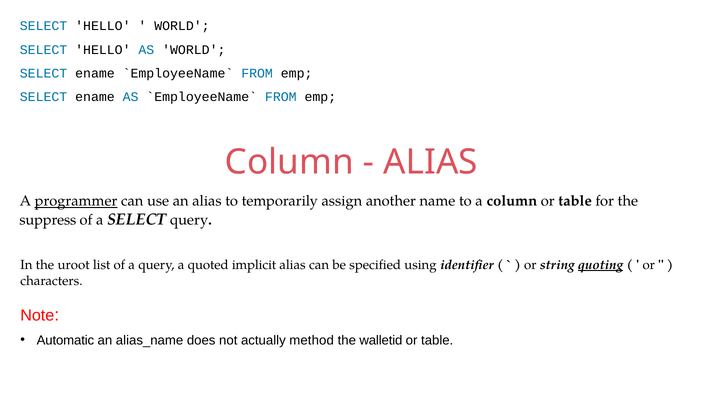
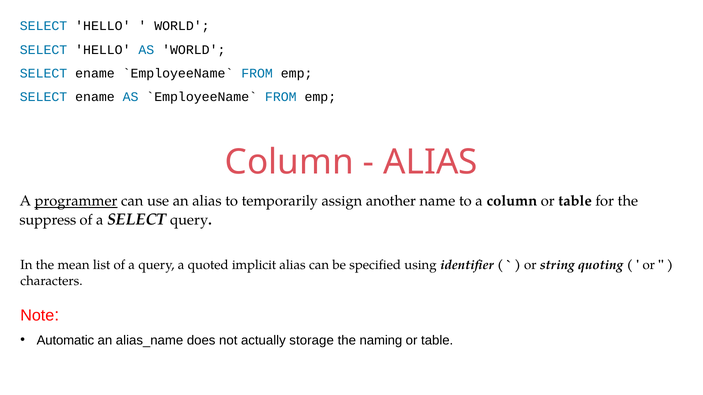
uroot: uroot -> mean (74, 265)
quoting underline: present -> none (601, 265)
method: method -> storage (312, 341)
walletid: walletid -> naming (381, 341)
